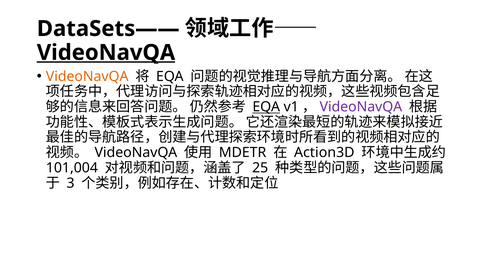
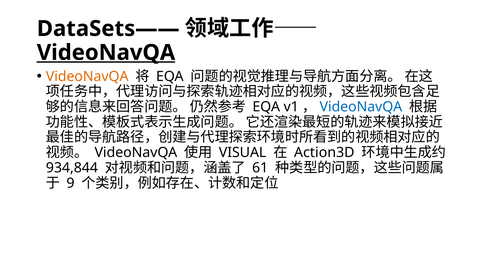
EQA underline: present -> none (266, 107)
VideoNavQA colour: purple -> blue (361, 107)
MDETR: MDETR -> VISUAL (243, 152)
101,004: 101,004 -> 934,844 (72, 168)
25: 25 -> 61 (260, 168)
3: 3 -> 9 (71, 183)
